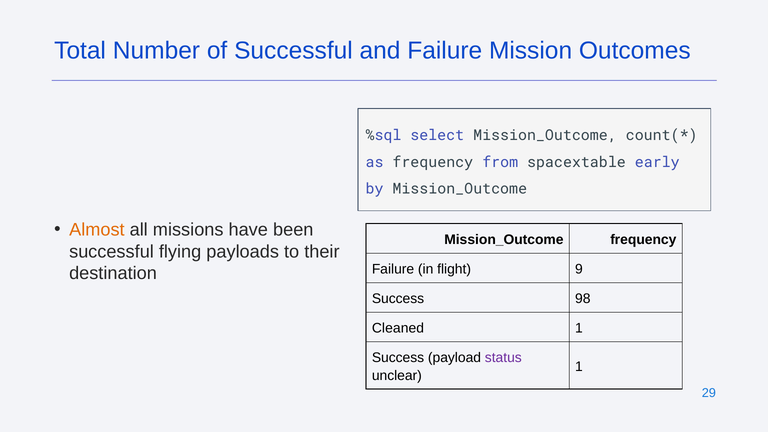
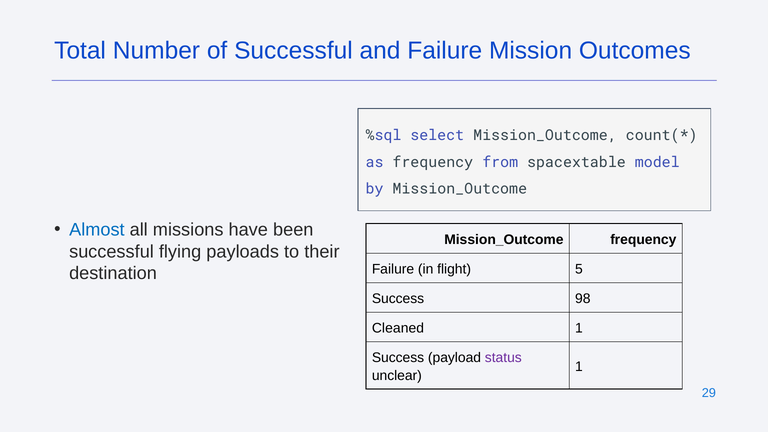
early: early -> model (657, 162)
Almost colour: orange -> blue (97, 230)
9: 9 -> 5 (579, 269)
